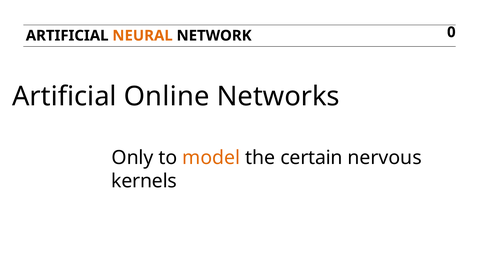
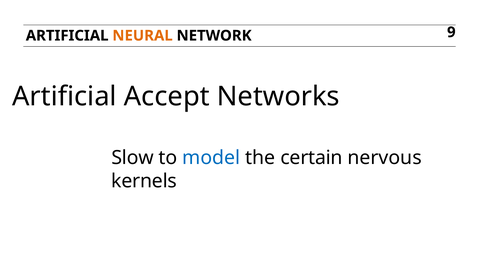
0: 0 -> 9 (451, 32)
Online: Online -> Accept (167, 97)
Only: Only -> Slow (133, 158)
model colour: orange -> blue (211, 158)
